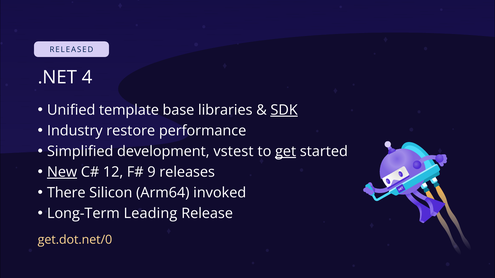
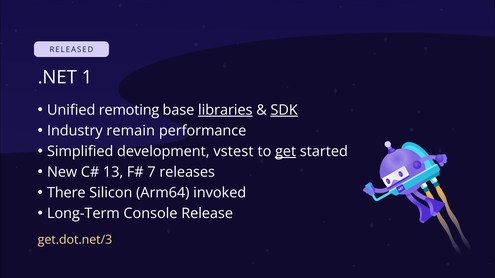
4: 4 -> 1 (87, 77)
template: template -> remoting (129, 110)
libraries underline: none -> present (225, 110)
restore: restore -> remain (131, 131)
New underline: present -> none (62, 172)
12: 12 -> 13 (113, 172)
9: 9 -> 7 (152, 172)
Leading: Leading -> Console (150, 214)
get.dot.net/0: get.dot.net/0 -> get.dot.net/3 (75, 240)
